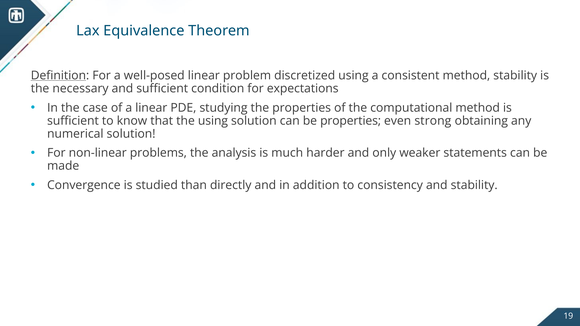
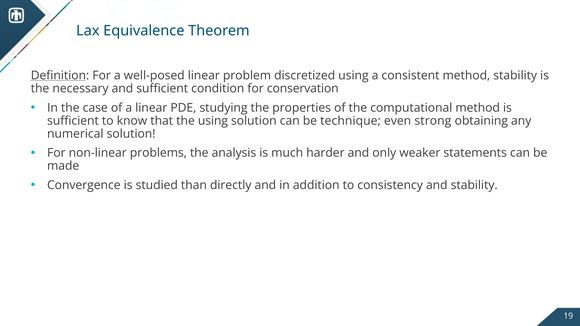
expectations: expectations -> conservation (303, 89)
be properties: properties -> technique (350, 121)
